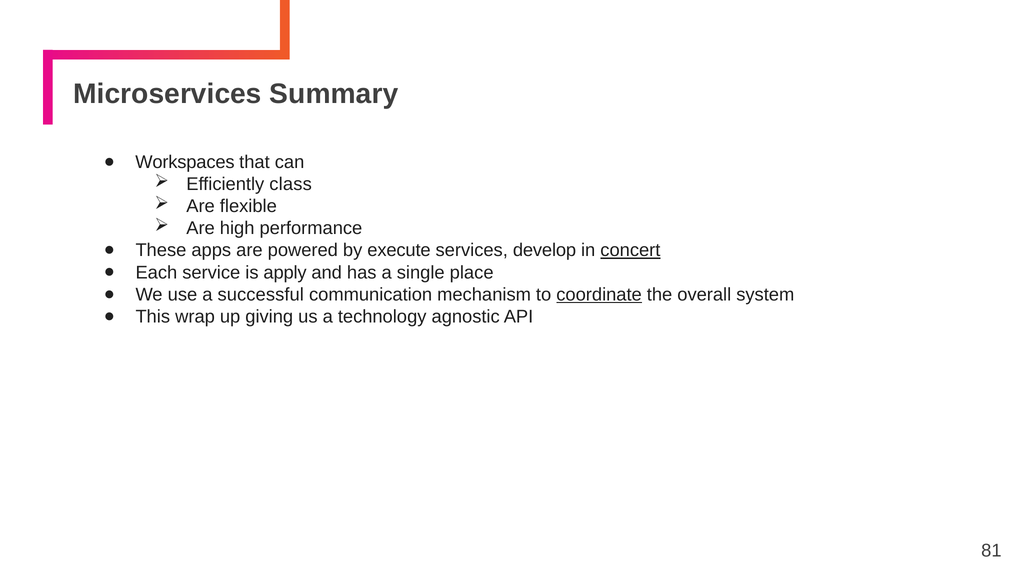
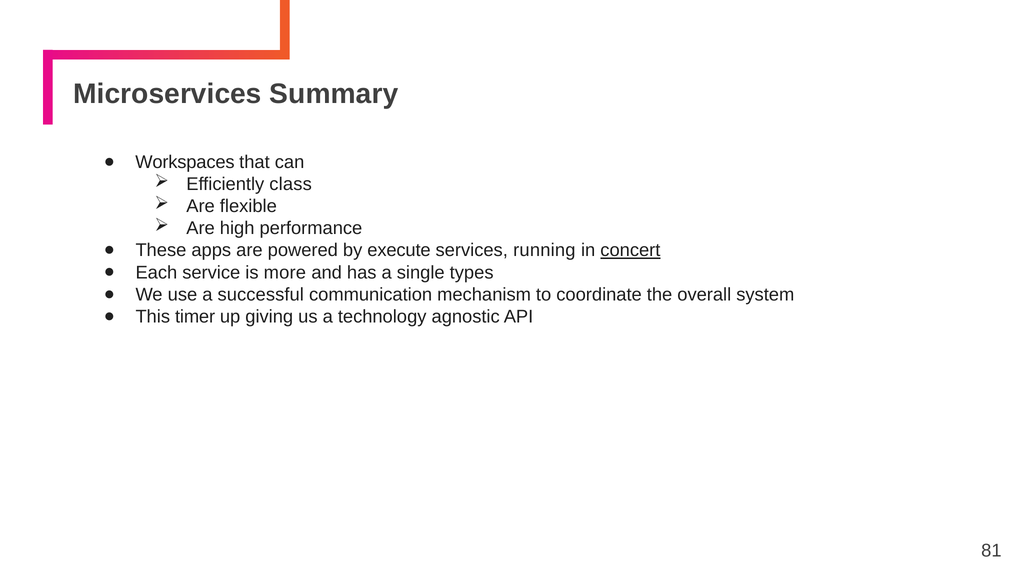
develop: develop -> running (544, 250)
apply: apply -> more (285, 272)
place: place -> types (472, 272)
coordinate underline: present -> none (599, 294)
wrap: wrap -> timer (195, 316)
